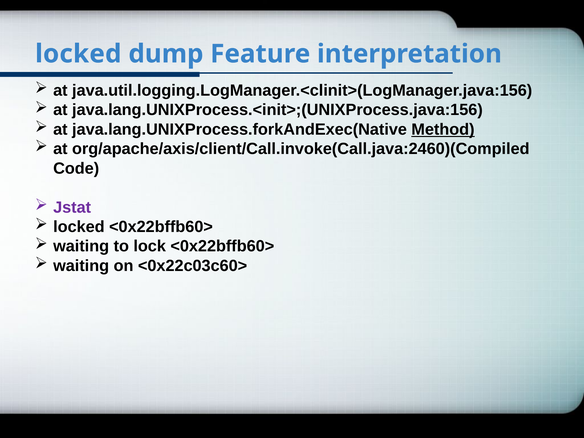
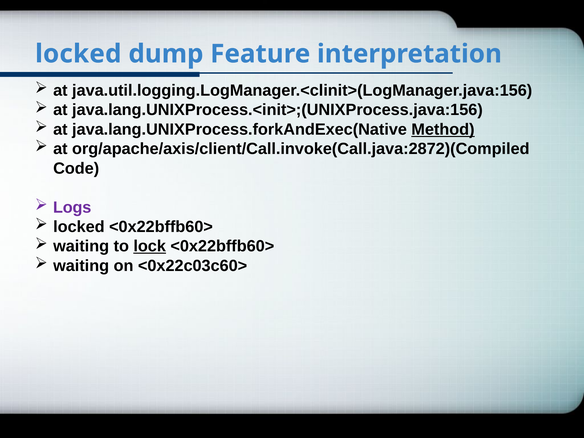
org/apache/axis/client/Call.invoke(Call.java:2460)(Compiled: org/apache/axis/client/Call.invoke(Call.java:2460)(Compiled -> org/apache/axis/client/Call.invoke(Call.java:2872)(Compiled (301, 149)
Jstat: Jstat -> Logs (72, 207)
lock underline: none -> present (150, 246)
